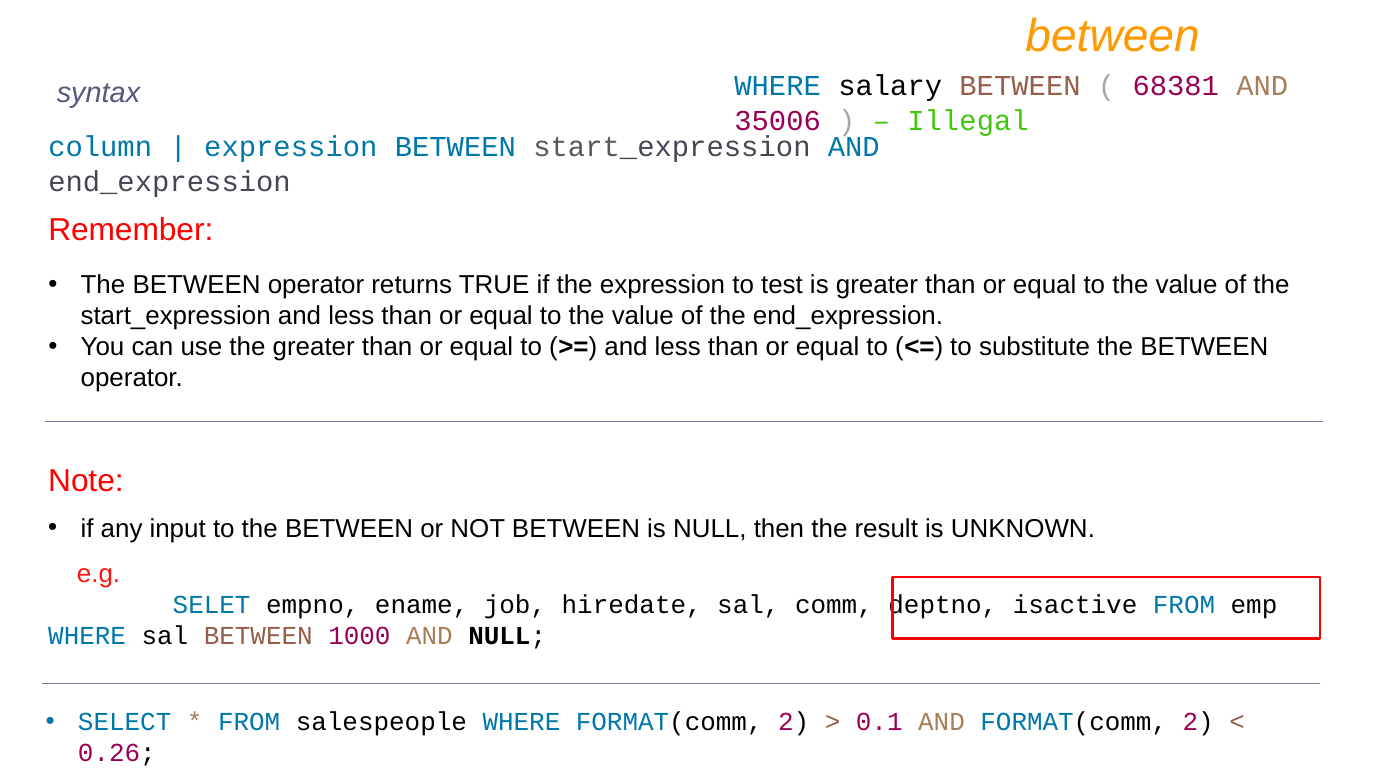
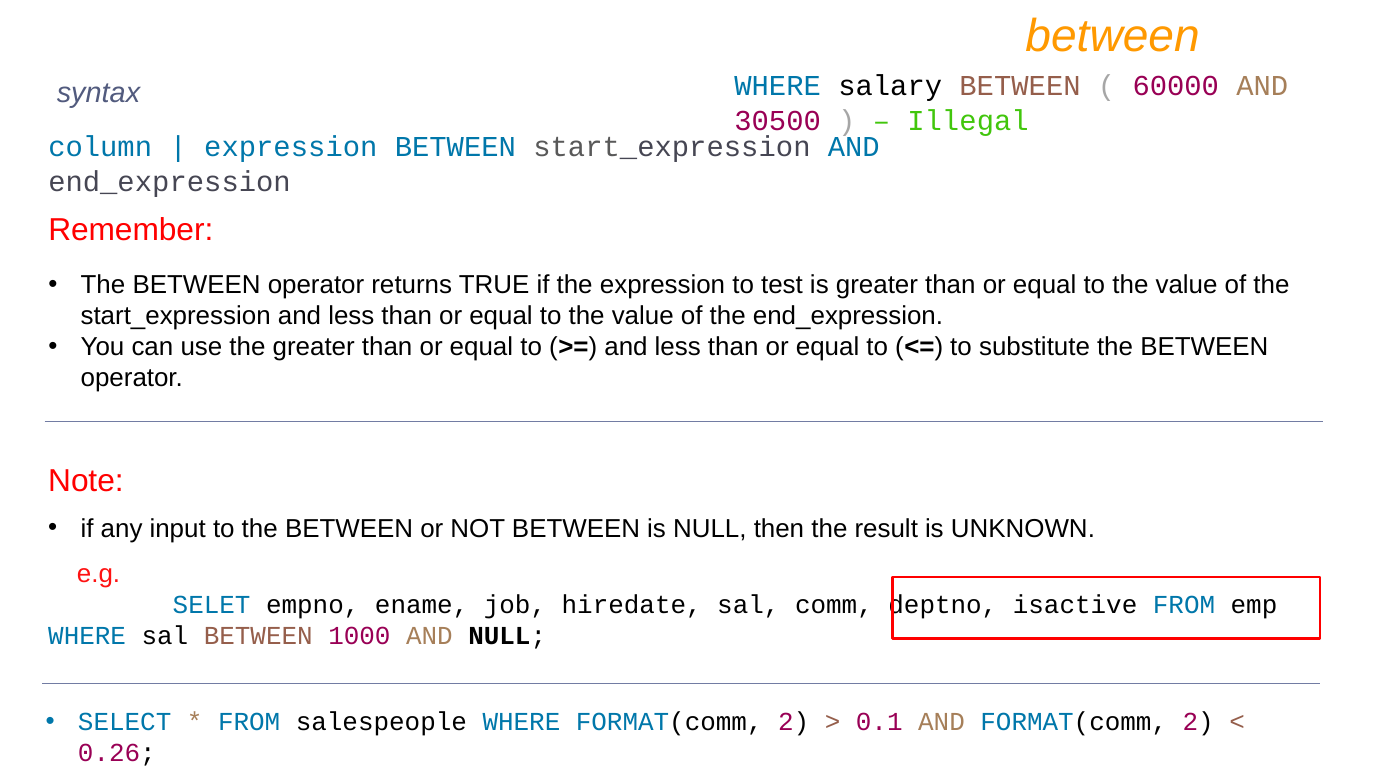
68381: 68381 -> 60000 (1176, 86)
35006: 35006 -> 30500 (778, 121)
